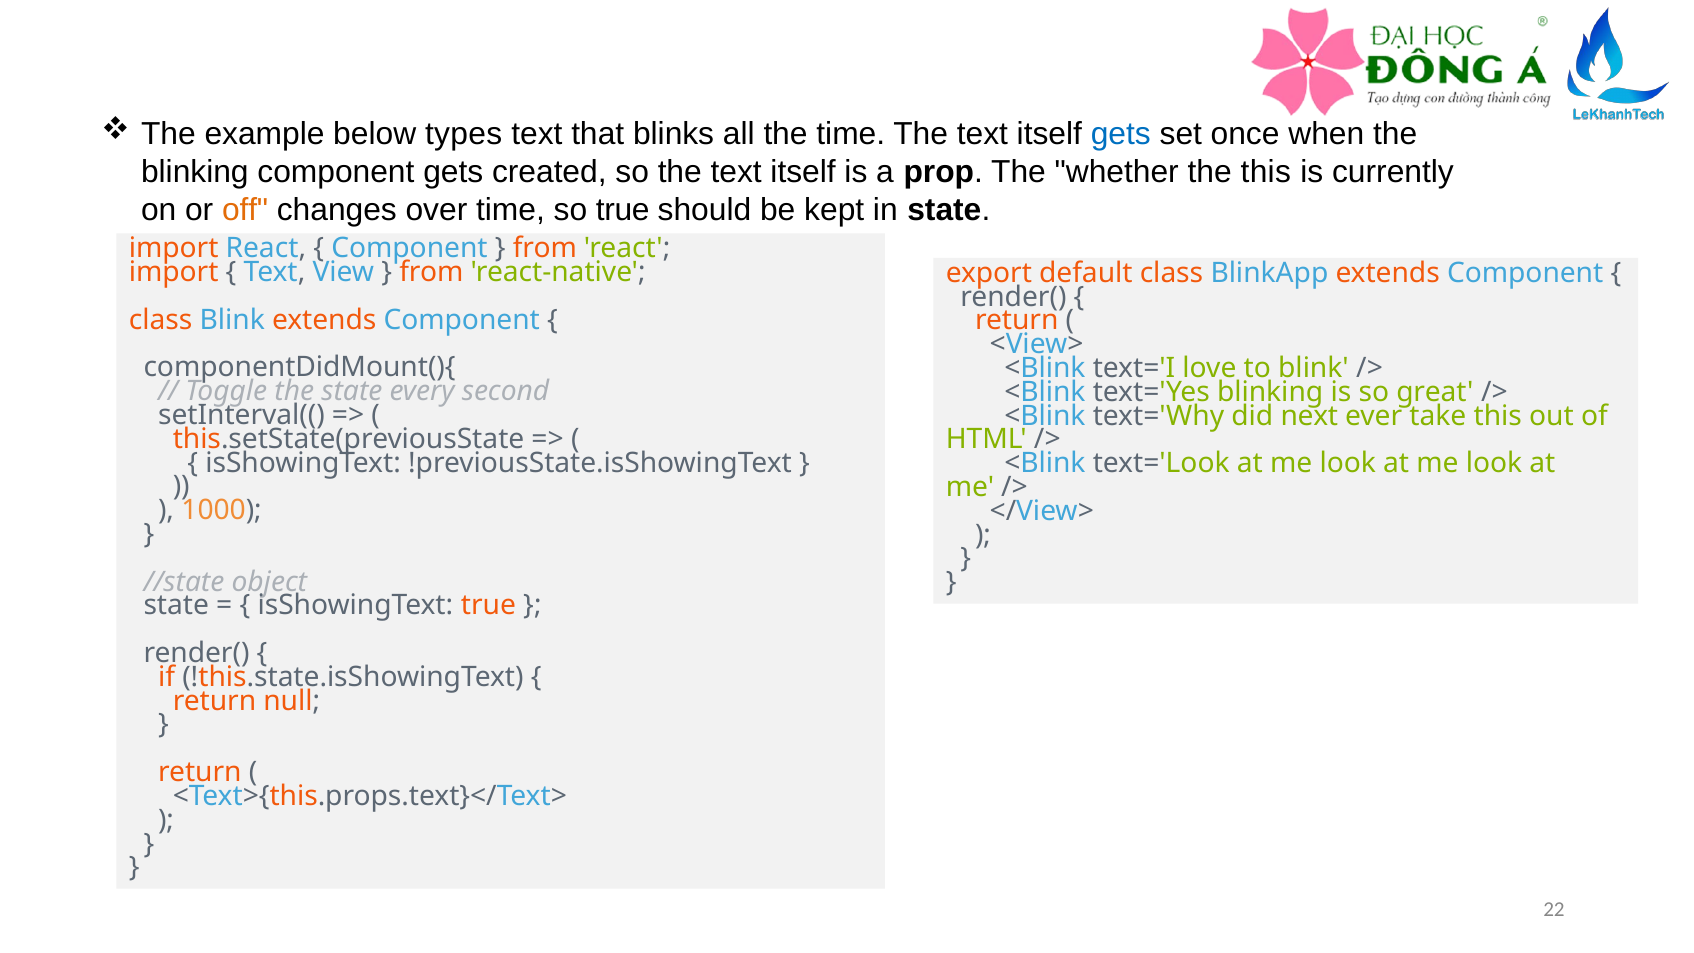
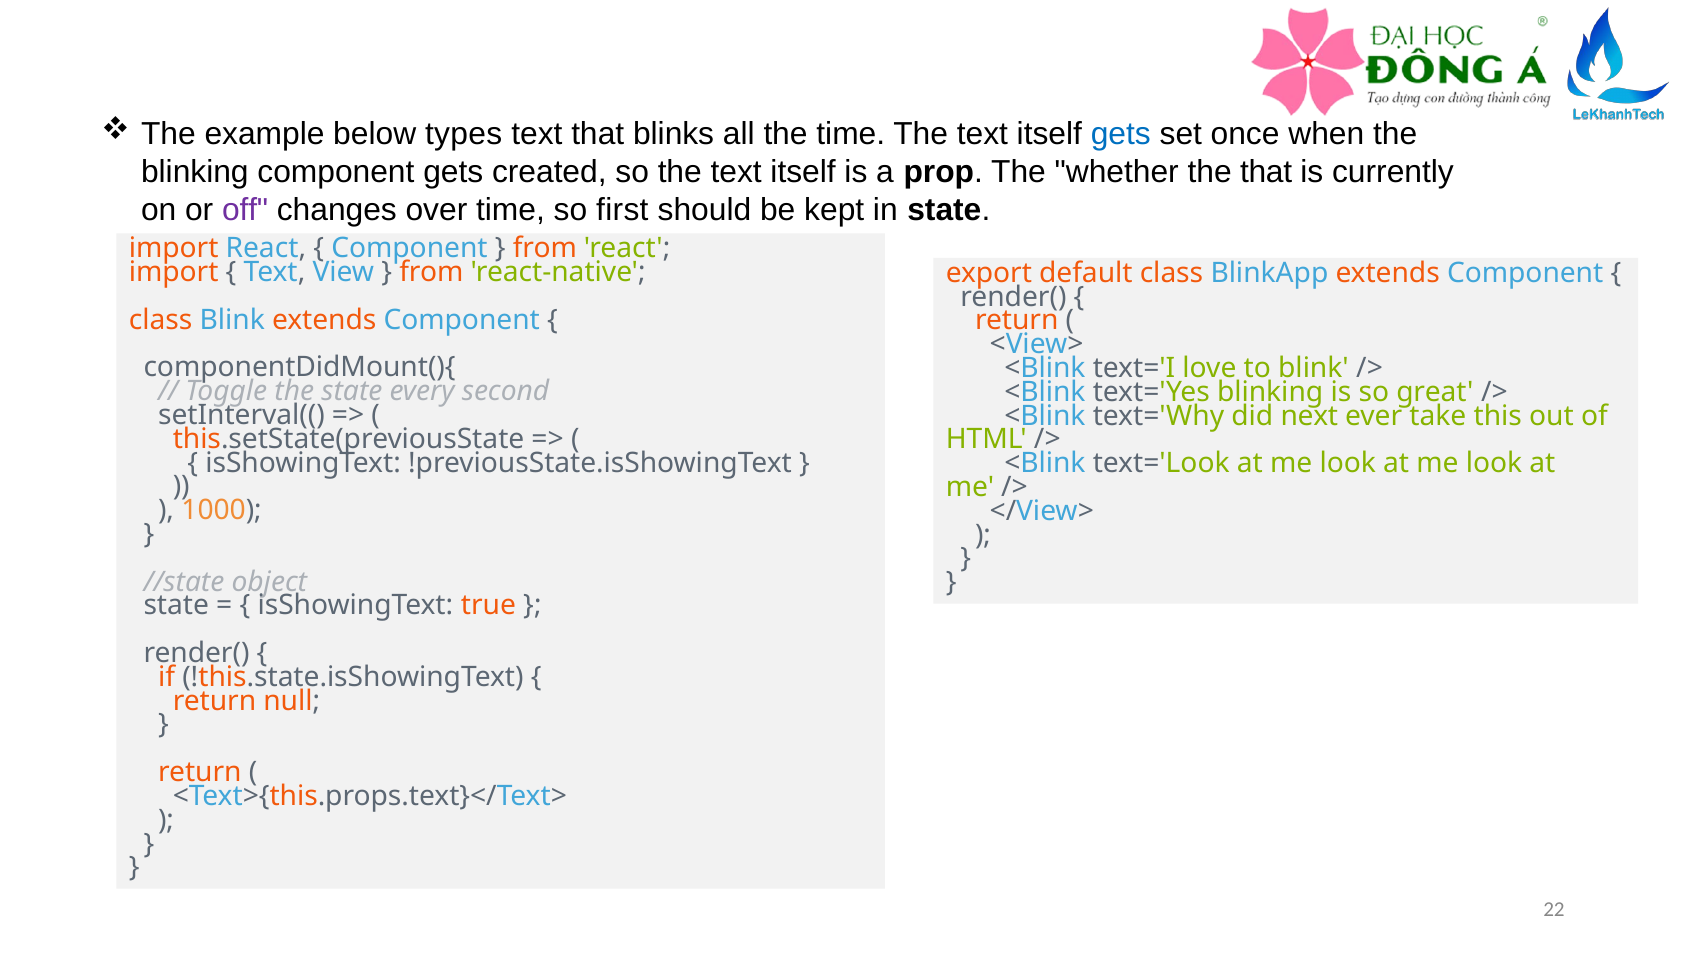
the this: this -> that (1266, 172)
off colour: orange -> purple (245, 210)
so true: true -> first (622, 210)
